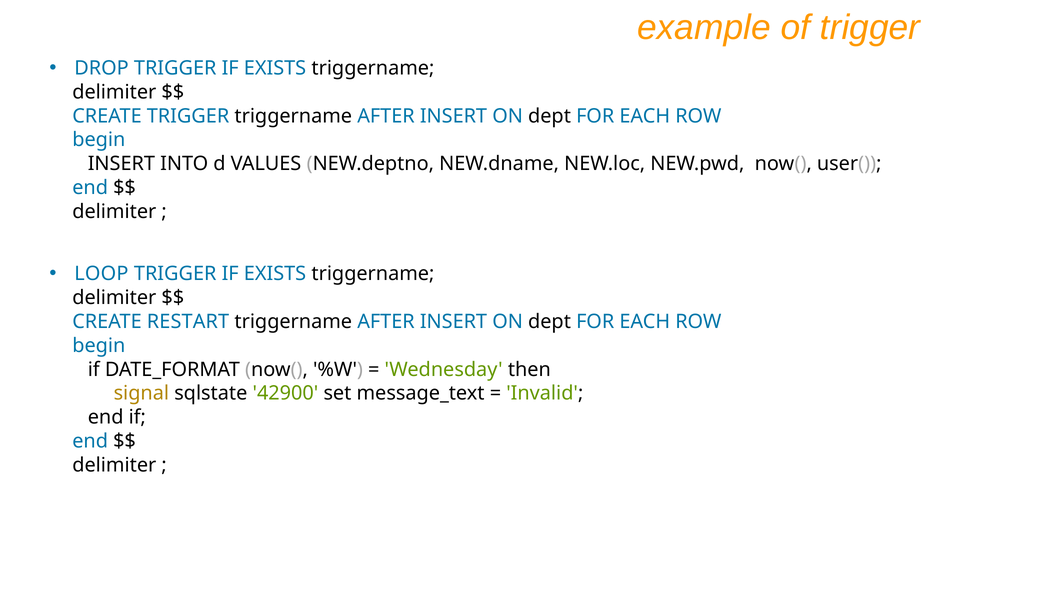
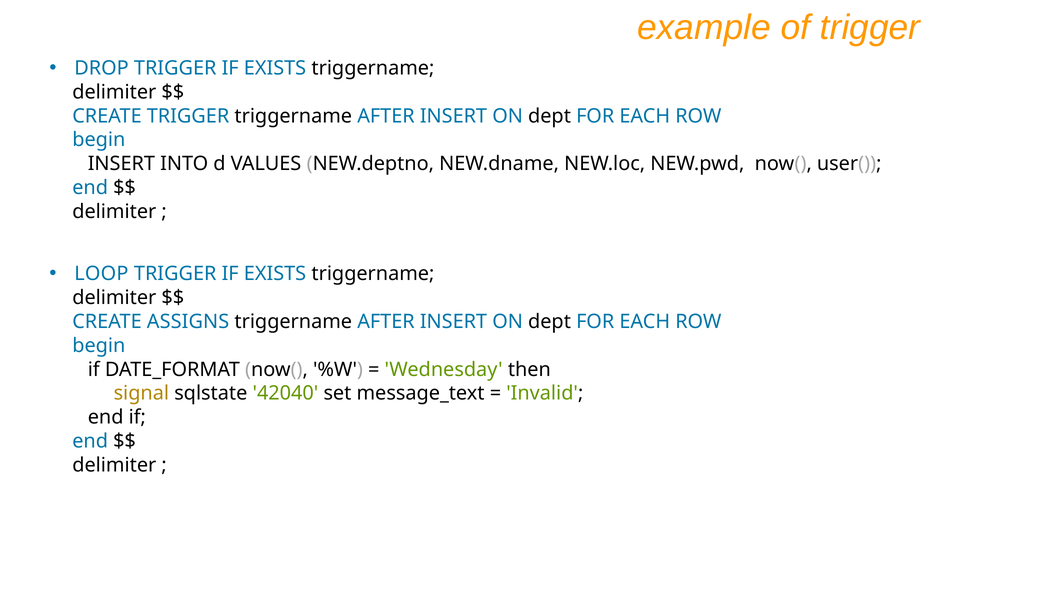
RESTART: RESTART -> ASSIGNS (188, 322)
42900: 42900 -> 42040 (285, 393)
